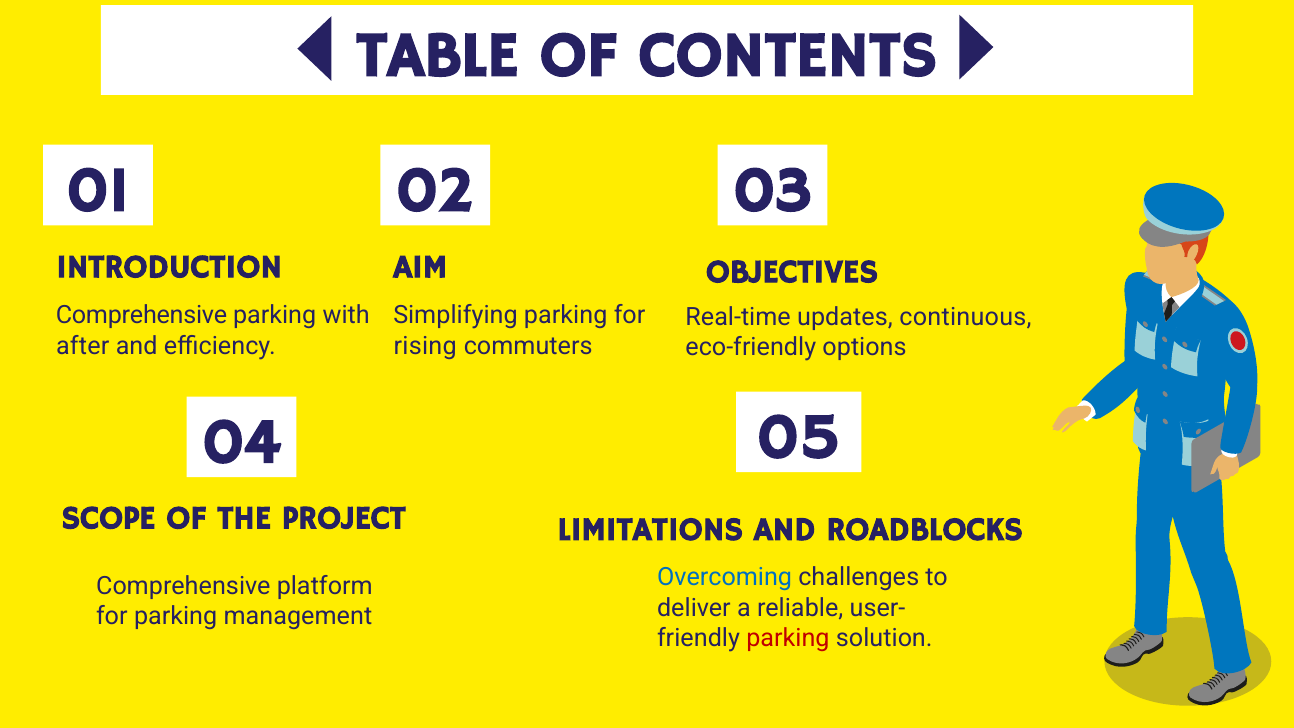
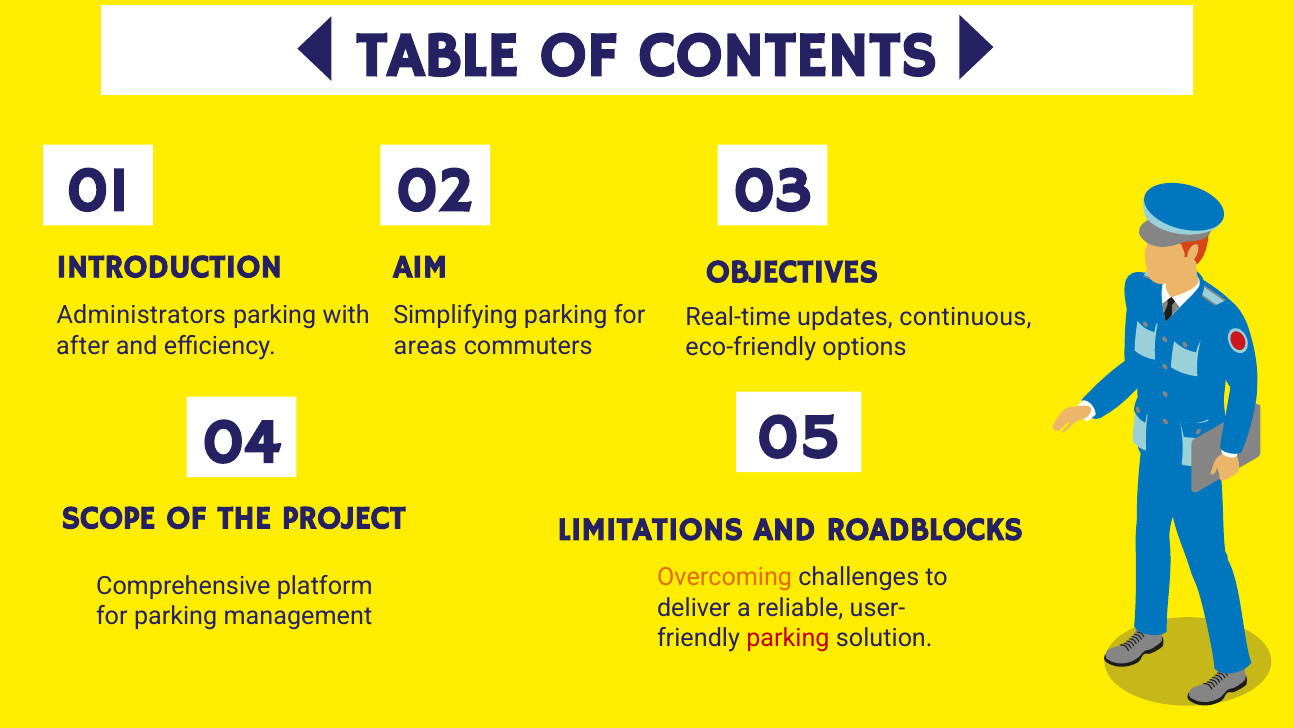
Comprehensive: Comprehensive -> Administrators (141, 316)
rising: rising -> areas (425, 346)
Overcoming colour: blue -> orange (725, 578)
